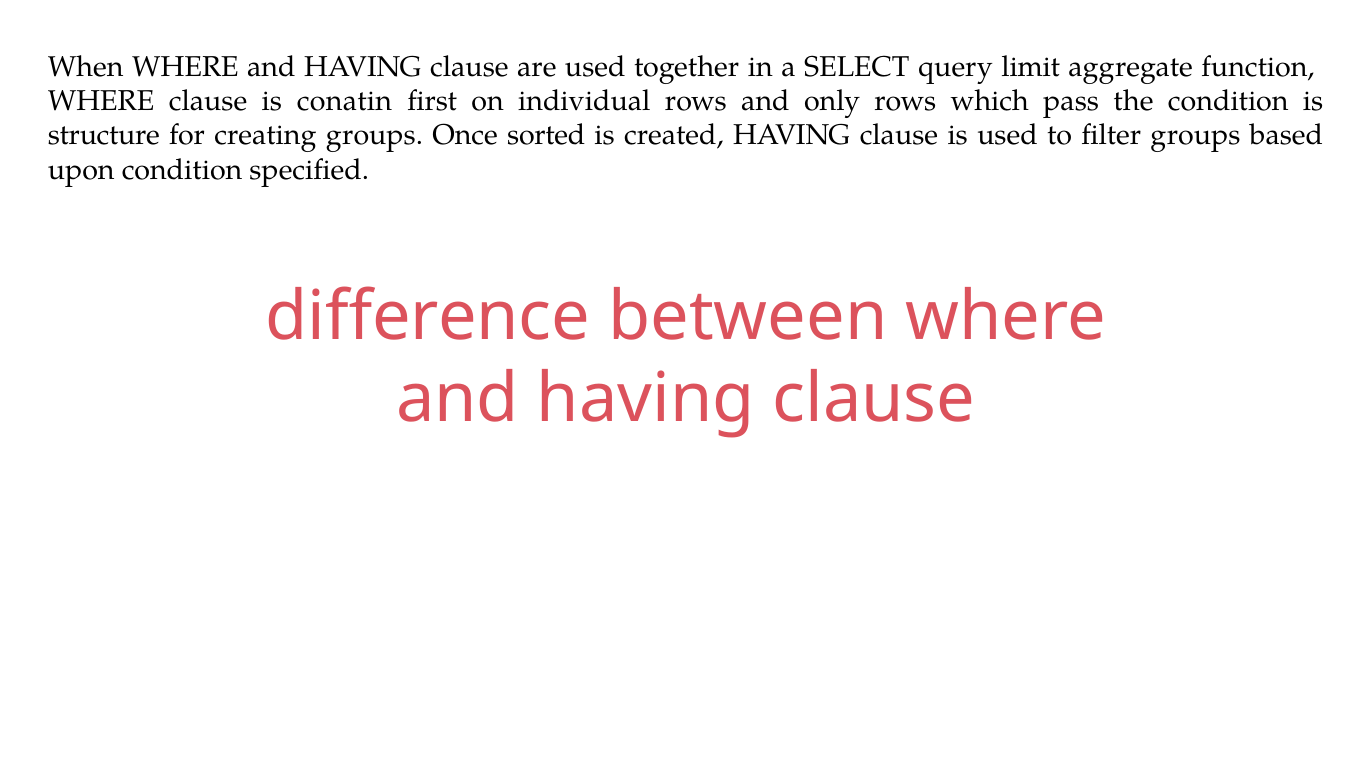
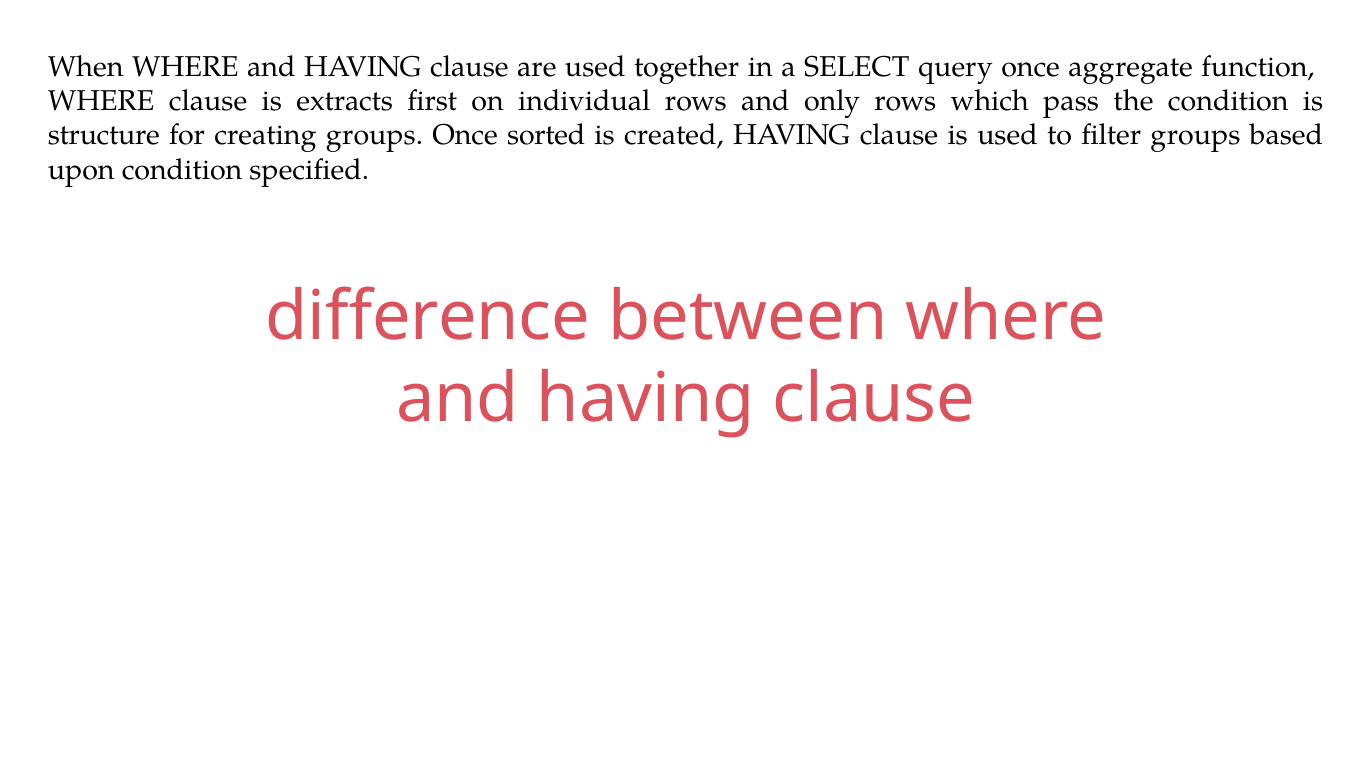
query limit: limit -> once (1031, 67)
conatin: conatin -> extracts (345, 101)
